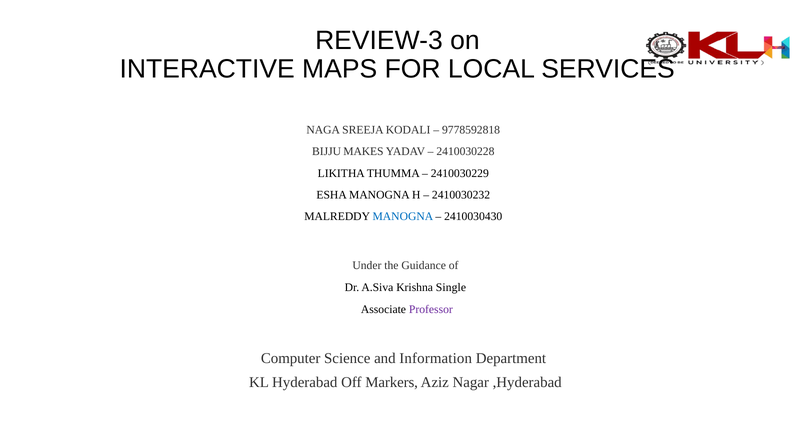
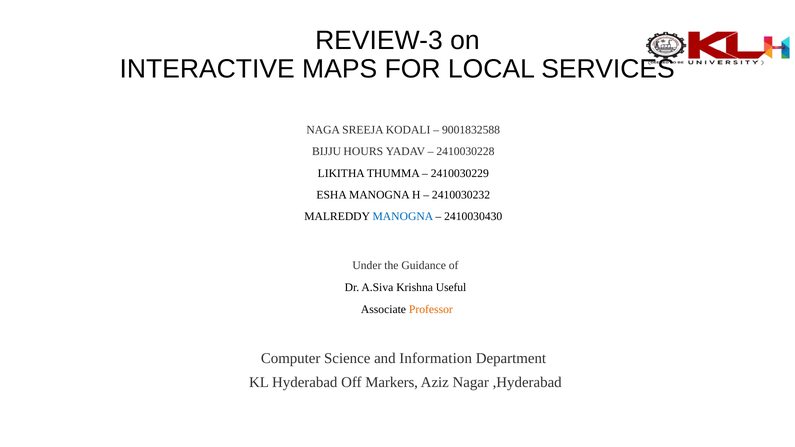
9778592818: 9778592818 -> 9001832588 (471, 130)
MAKES: MAKES -> HOURS (363, 152)
Single: Single -> Useful (451, 288)
Professor colour: purple -> orange (431, 310)
